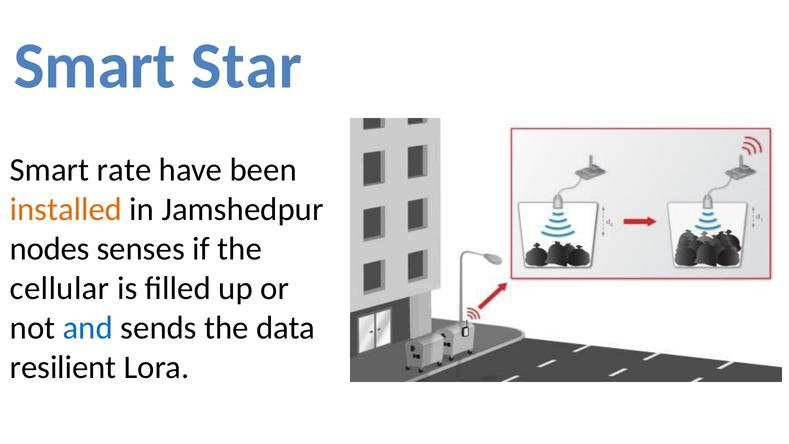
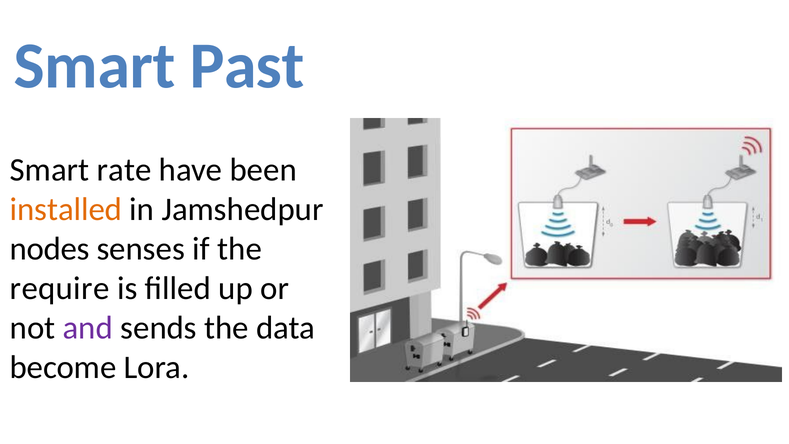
Star: Star -> Past (247, 66)
cellular: cellular -> require (60, 288)
and colour: blue -> purple (88, 328)
resilient: resilient -> become (63, 367)
